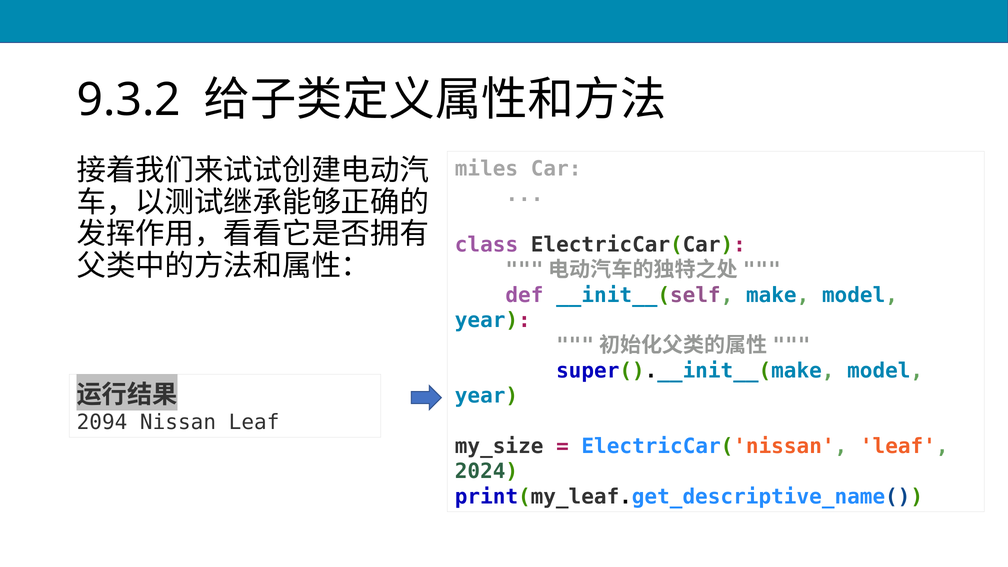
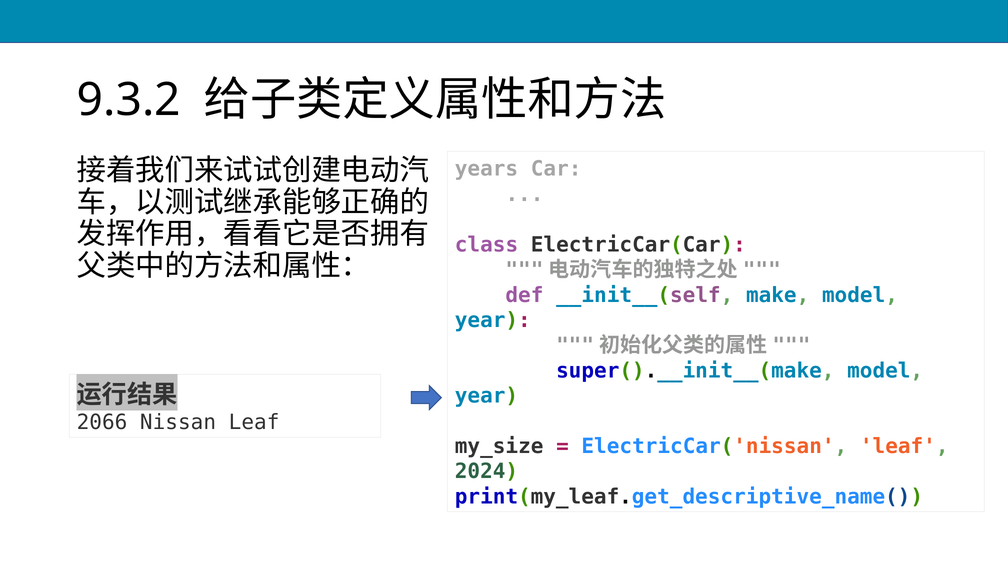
miles: miles -> years (486, 169)
2094: 2094 -> 2066 (102, 422)
